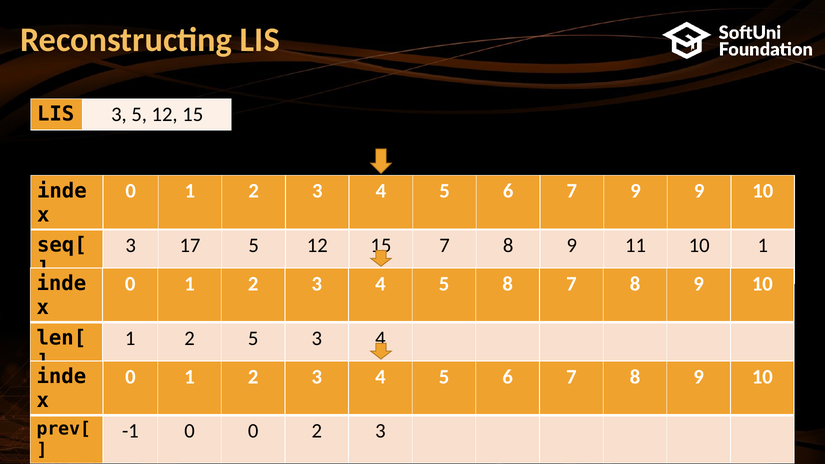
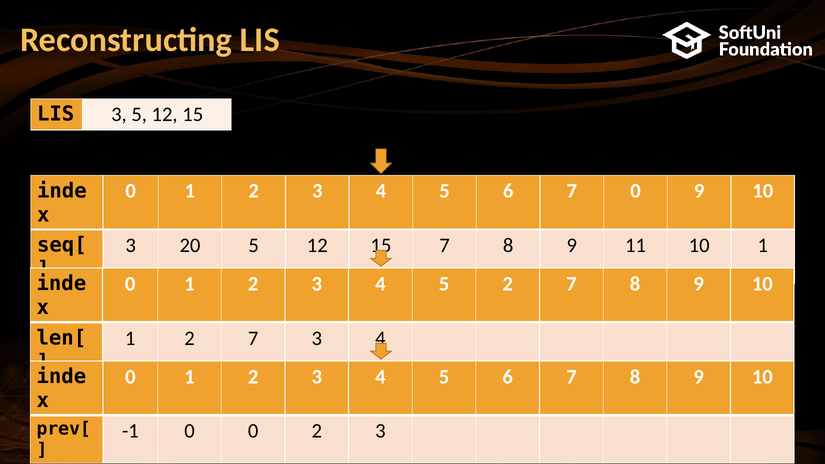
7 9: 9 -> 0 (635, 191)
17: 17 -> 20 (190, 246)
5 8: 8 -> 2 (508, 284)
1 2 5: 5 -> 7 (253, 338)
